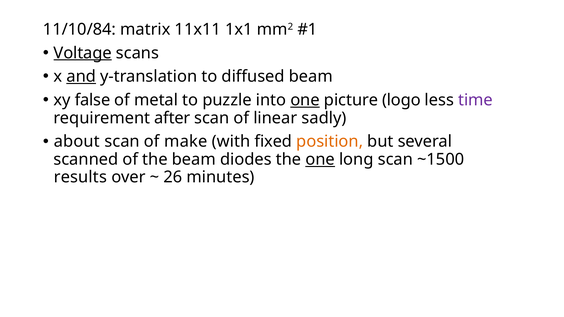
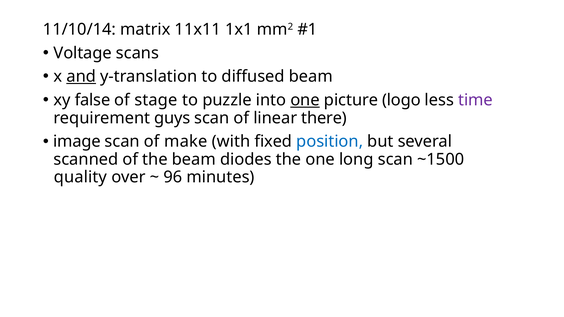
11/10/84: 11/10/84 -> 11/10/14 (80, 29)
Voltage underline: present -> none (83, 53)
metal: metal -> stage (156, 100)
after: after -> guys (172, 118)
sadly: sadly -> there (324, 118)
about: about -> image (77, 142)
position colour: orange -> blue (330, 142)
one underline: present -> none (320, 159)
results: results -> quality (80, 177)
26: 26 -> 96 (173, 177)
